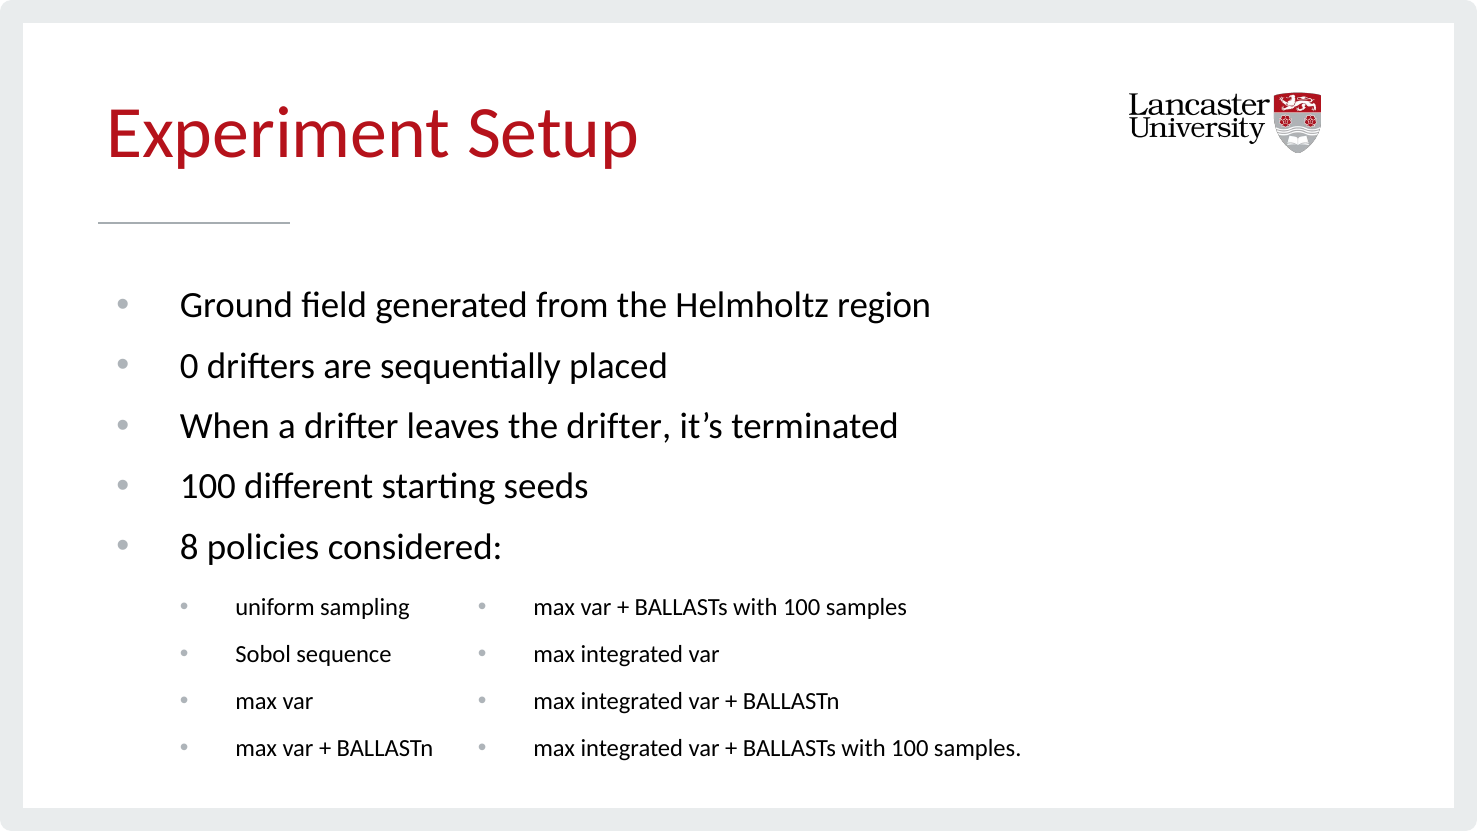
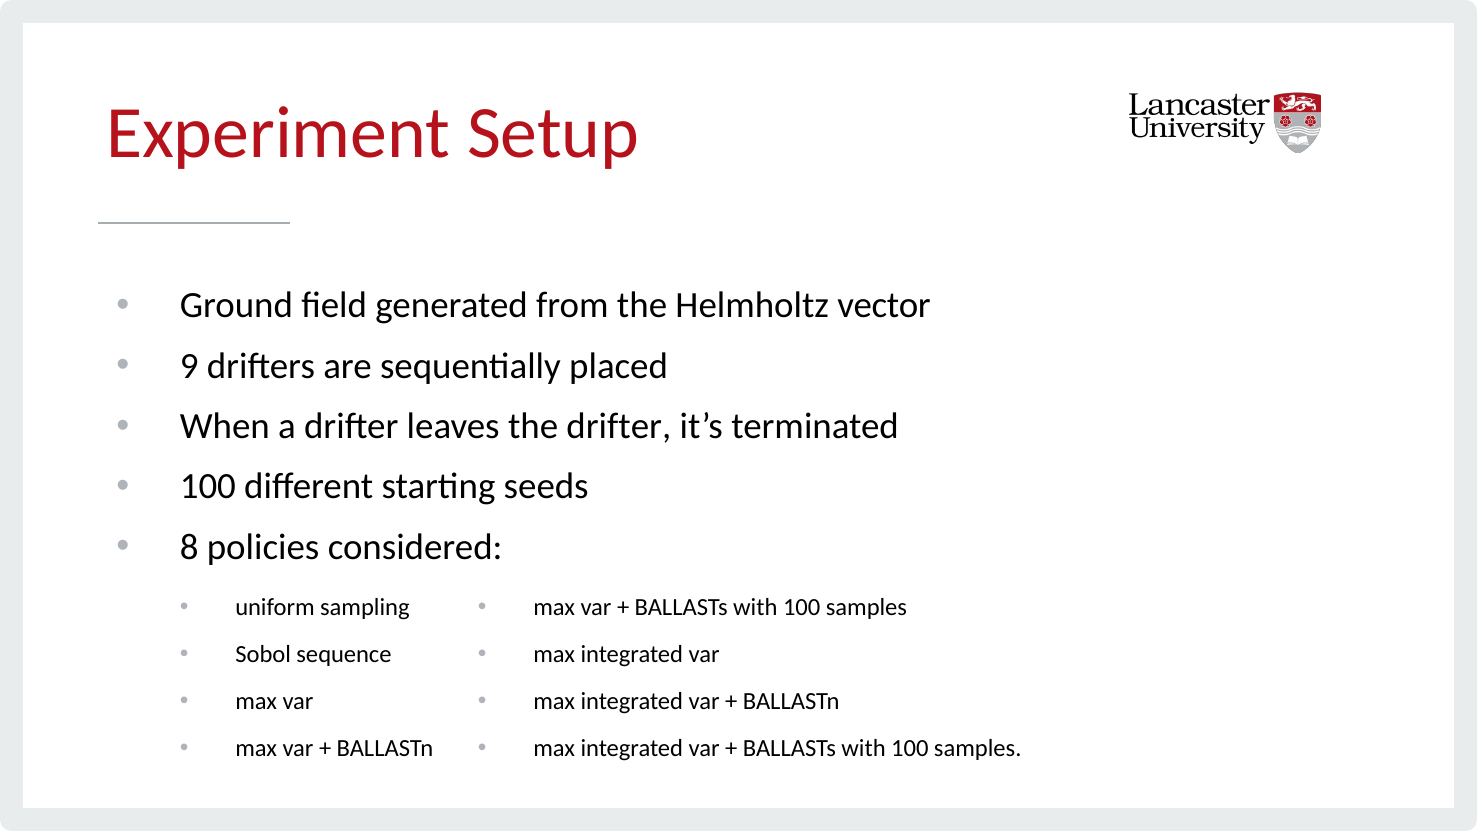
region: region -> vector (884, 306)
0: 0 -> 9 (189, 366)
